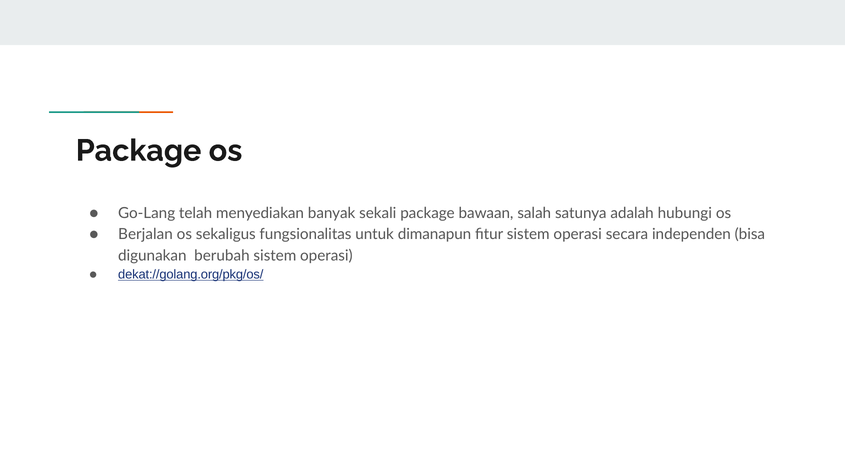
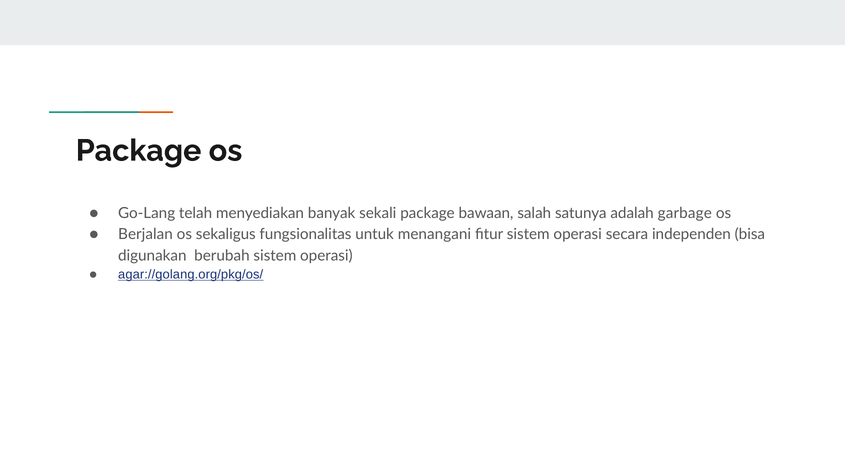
hubungi: hubungi -> garbage (685, 214)
dimanapun: dimanapun -> menangani (434, 235)
dekat://golang.org/pkg/os/: dekat://golang.org/pkg/os/ -> agar://golang.org/pkg/os/ (191, 275)
